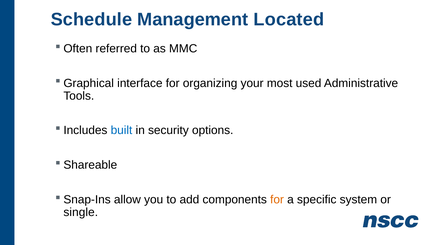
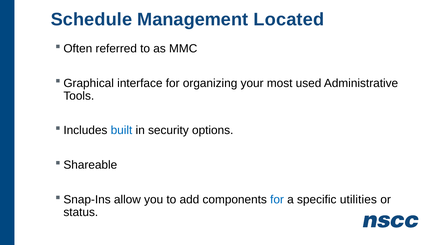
for colour: orange -> blue (277, 200)
system: system -> utilities (358, 200)
single: single -> status (81, 212)
